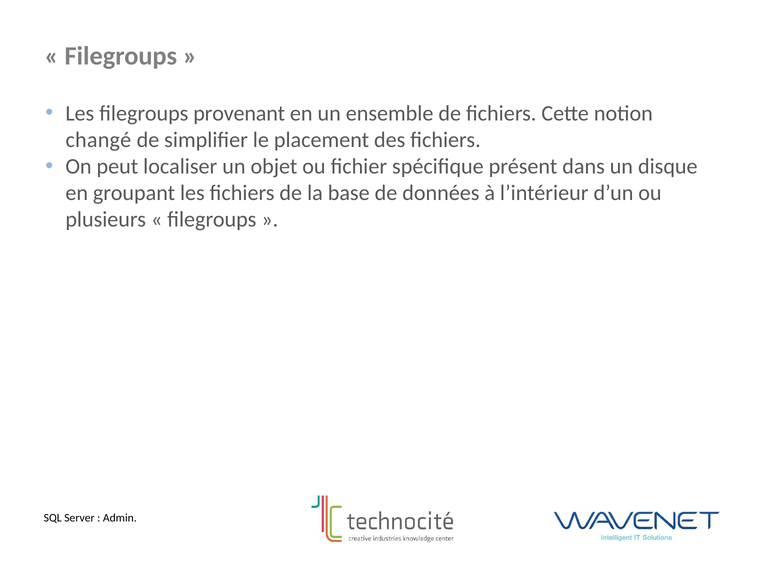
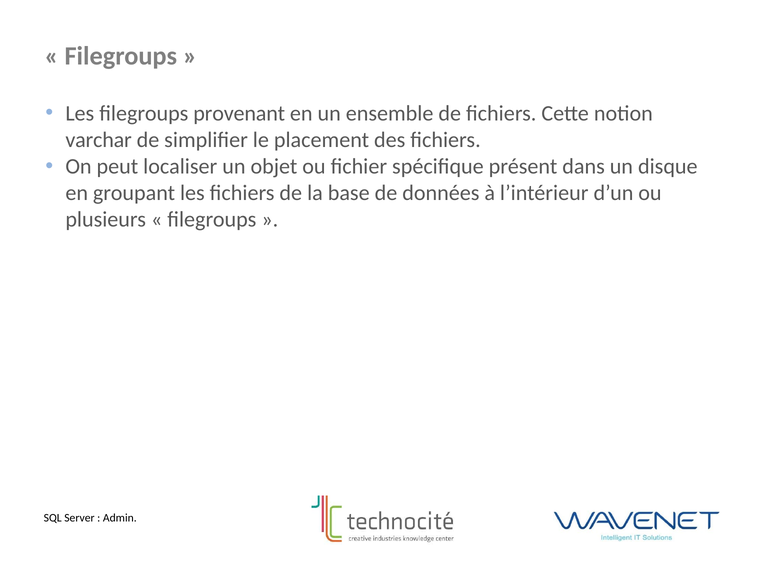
changé: changé -> varchar (99, 140)
